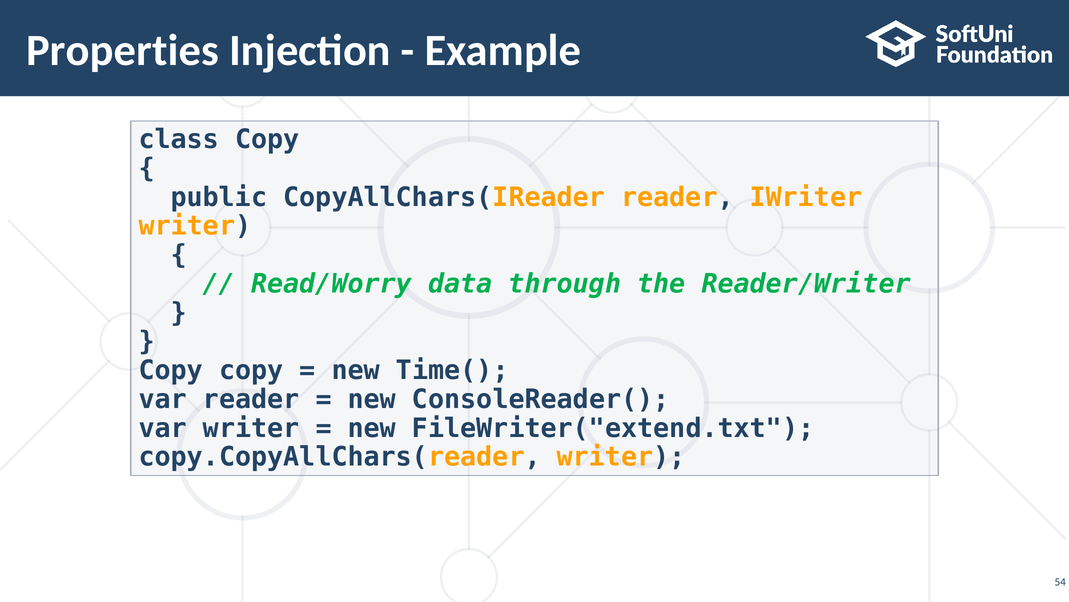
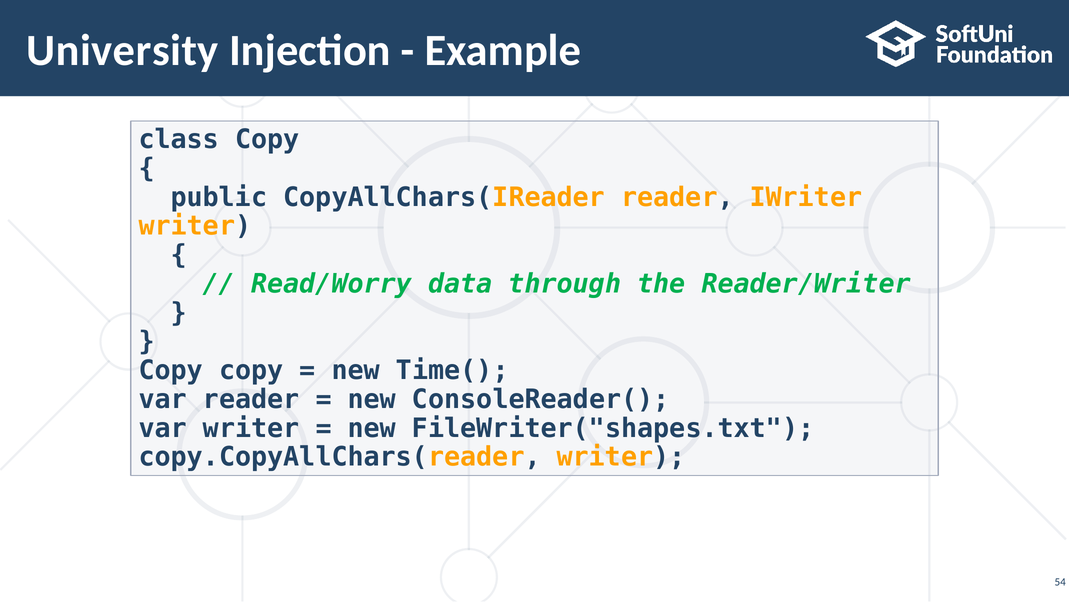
Properties: Properties -> University (122, 51)
FileWriter("extend.txt: FileWriter("extend.txt -> FileWriter("shapes.txt (613, 428)
